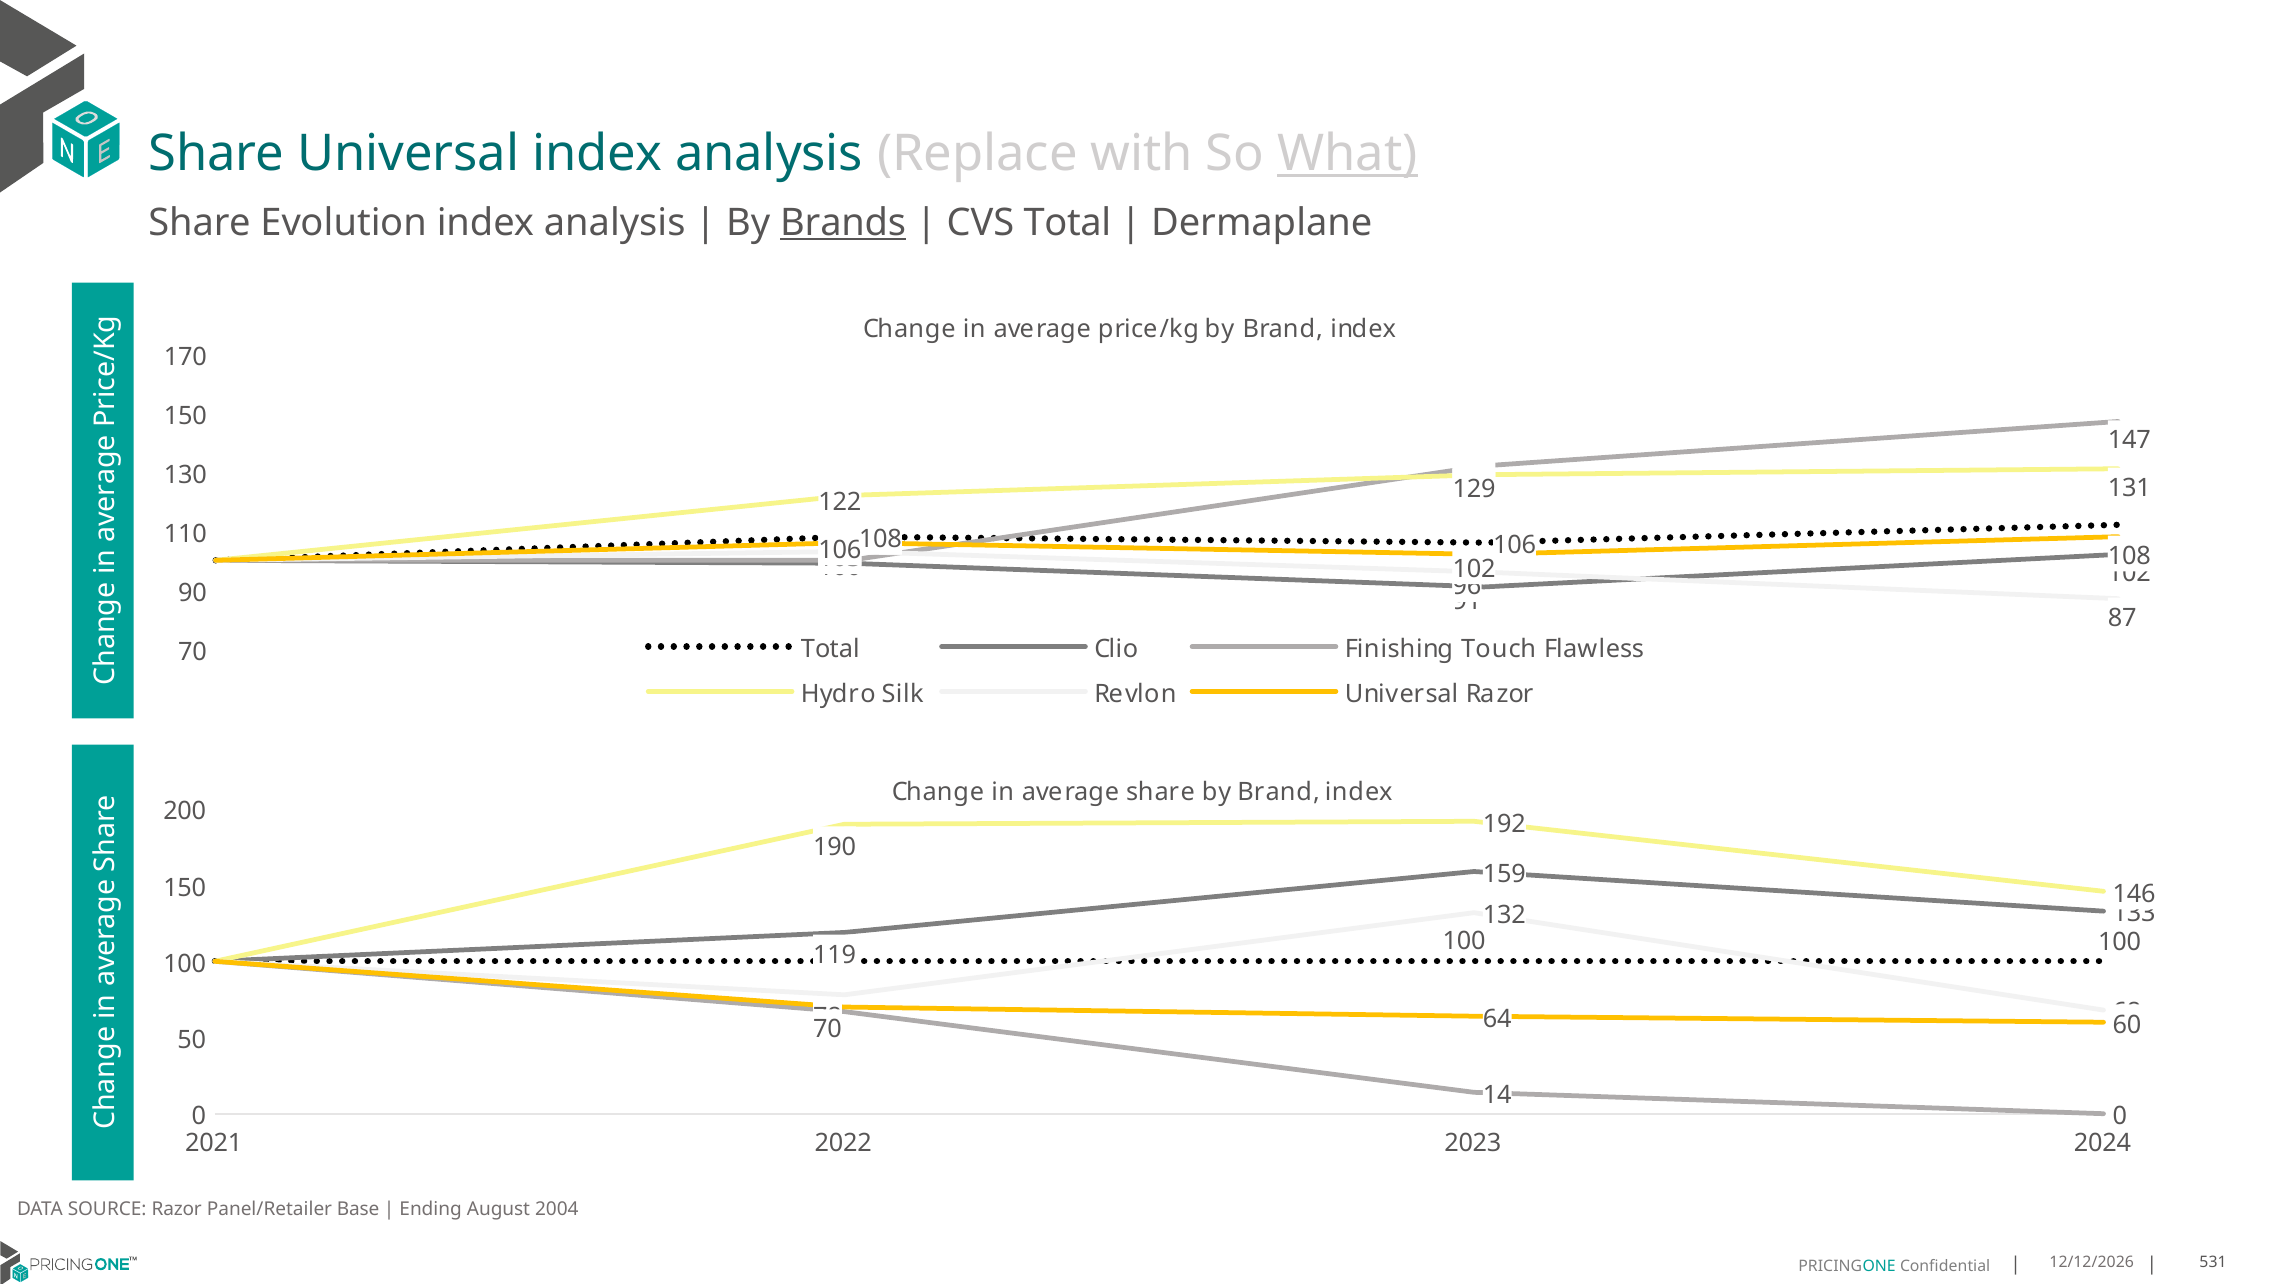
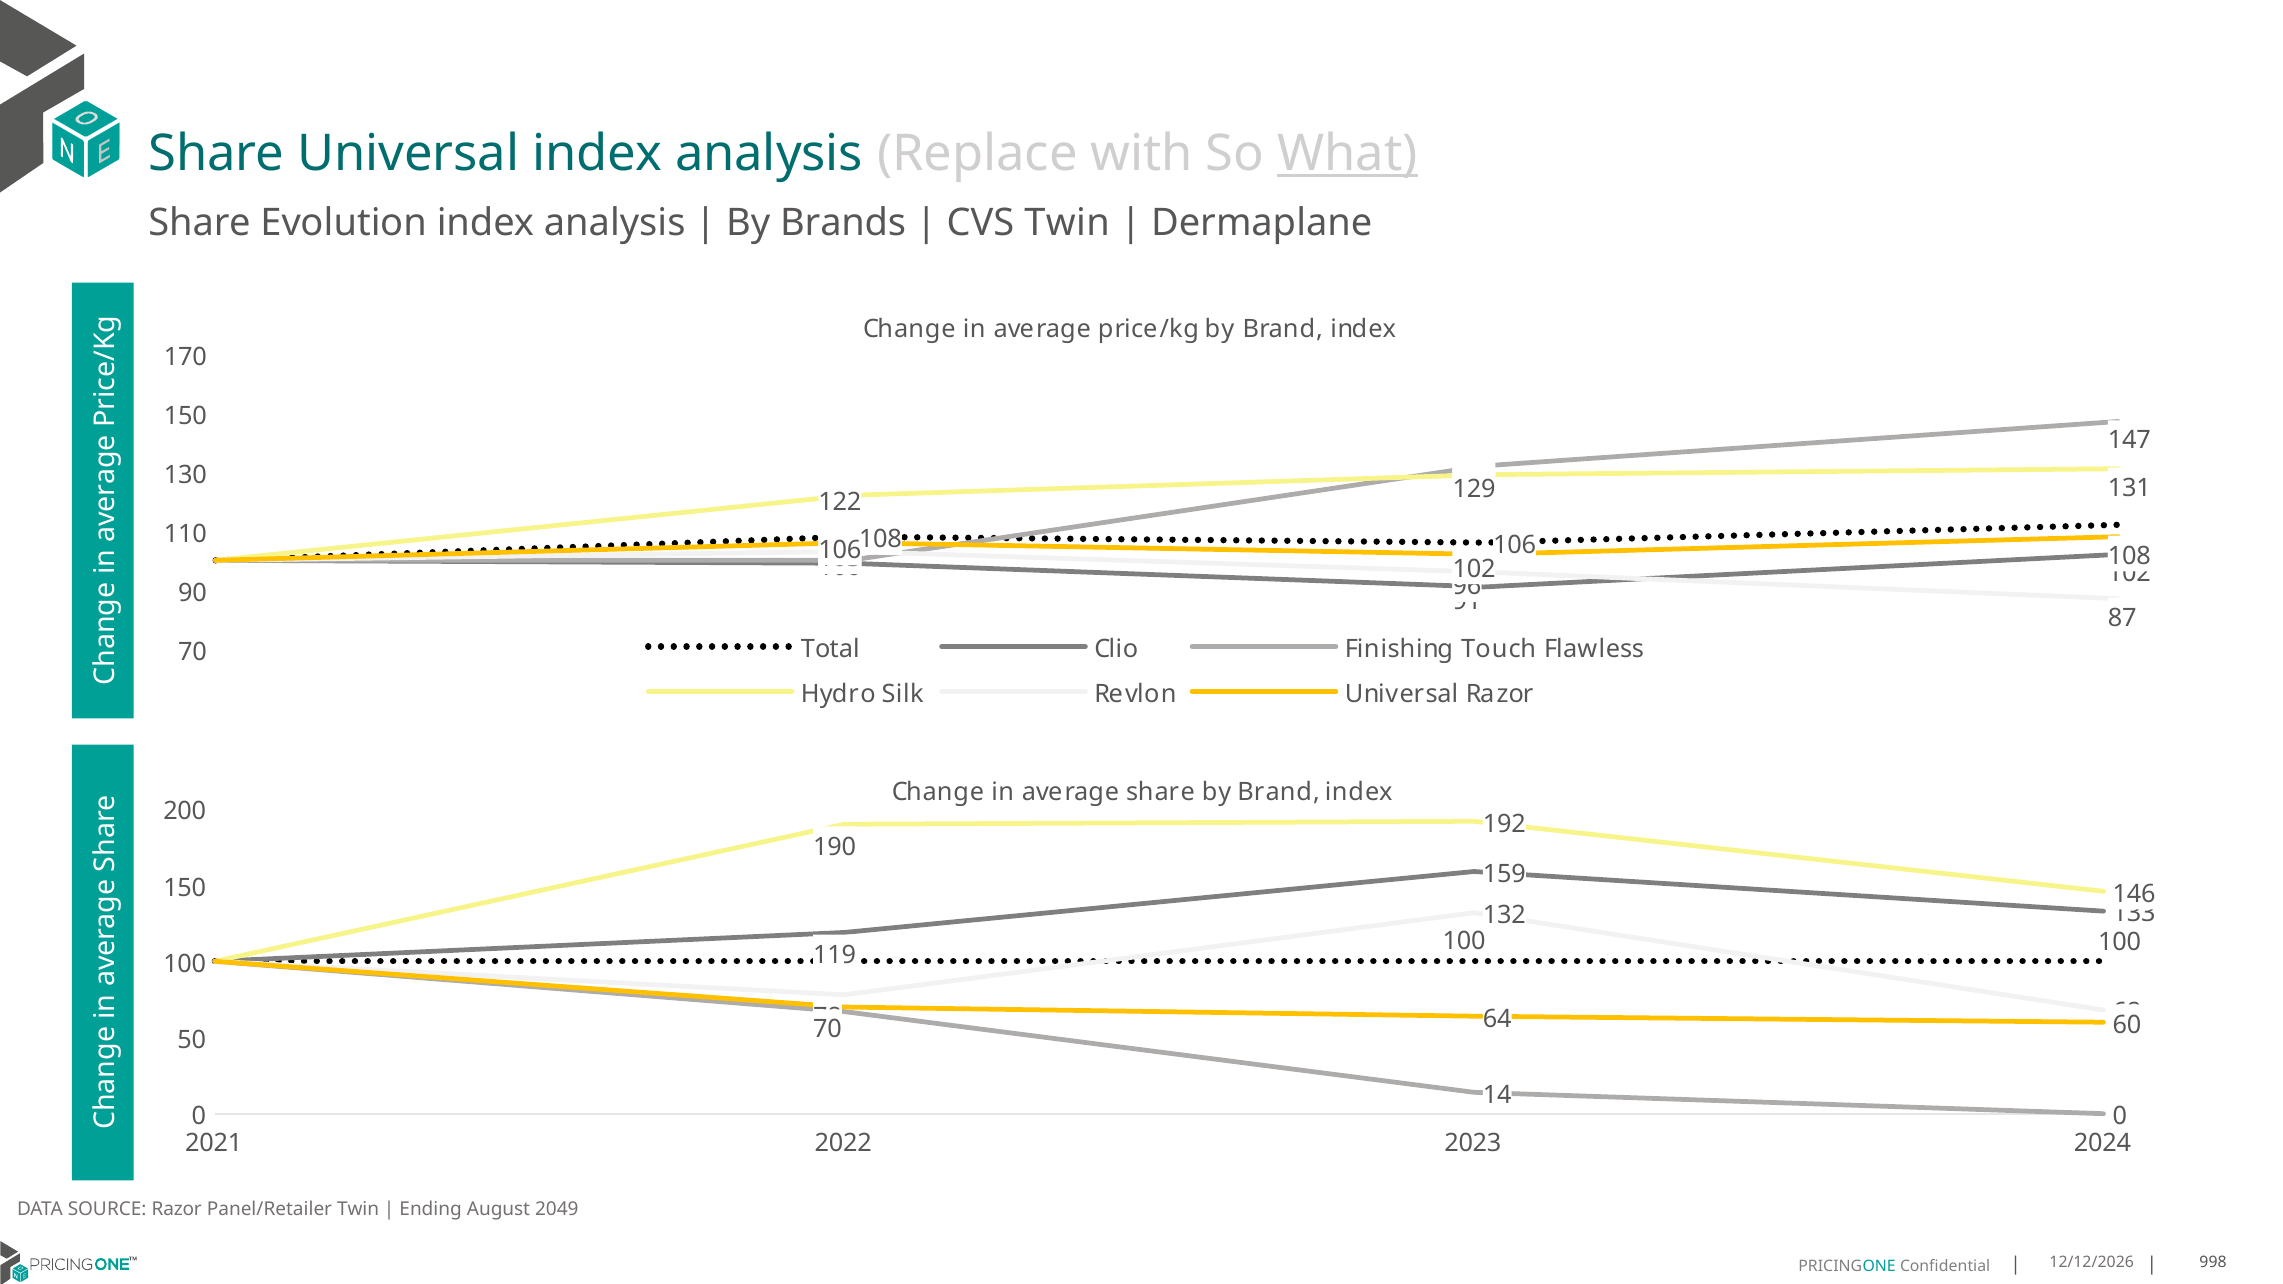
Brands underline: present -> none (843, 223)
CVS Total: Total -> Twin (1067, 223)
Panel/Retailer Base: Base -> Twin (358, 1210)
2004: 2004 -> 2049 (557, 1210)
531: 531 -> 998 (2213, 1263)
